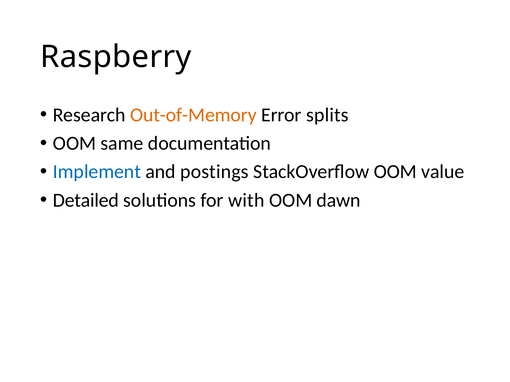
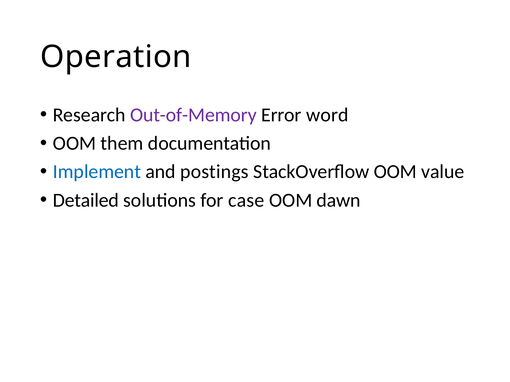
Raspberry: Raspberry -> Operation (116, 57)
Out-of-Memory colour: orange -> purple (193, 115)
splits: splits -> word (327, 115)
same: same -> them (122, 143)
with: with -> case (246, 201)
